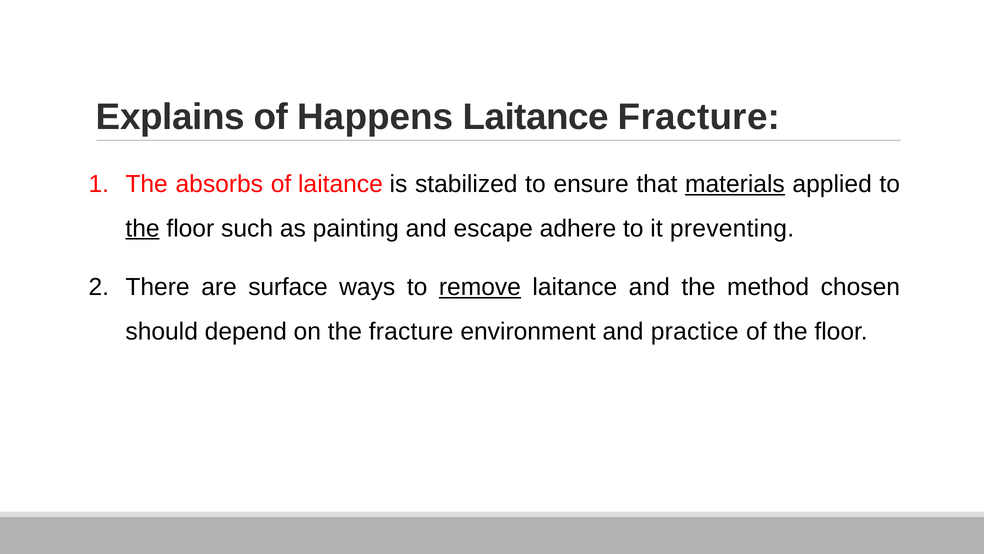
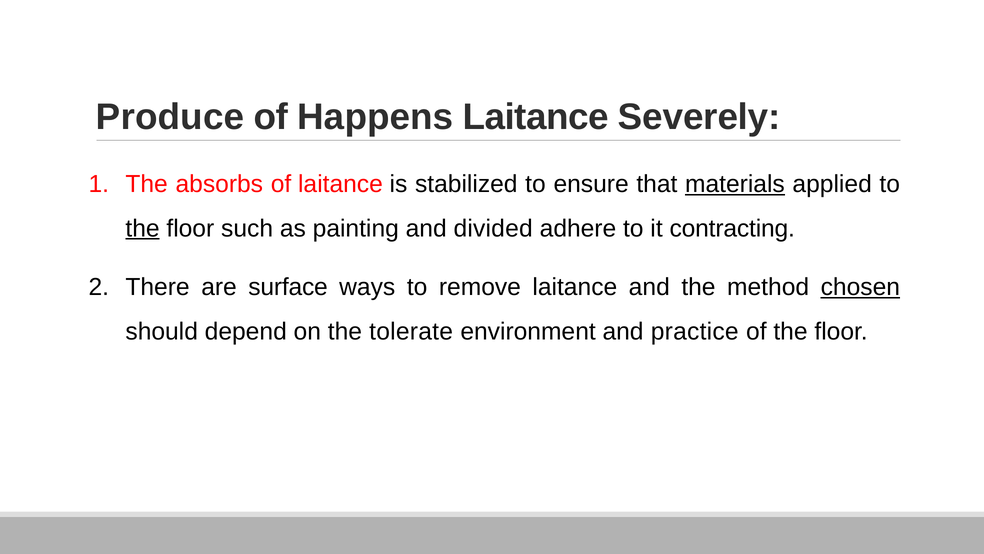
Explains: Explains -> Produce (170, 117)
Laitance Fracture: Fracture -> Severely (699, 117)
escape: escape -> divided (493, 228)
preventing: preventing -> contracting (732, 228)
remove underline: present -> none (480, 287)
chosen underline: none -> present (860, 287)
the fracture: fracture -> tolerate (411, 331)
